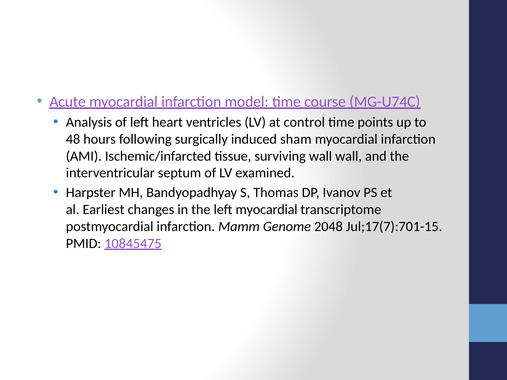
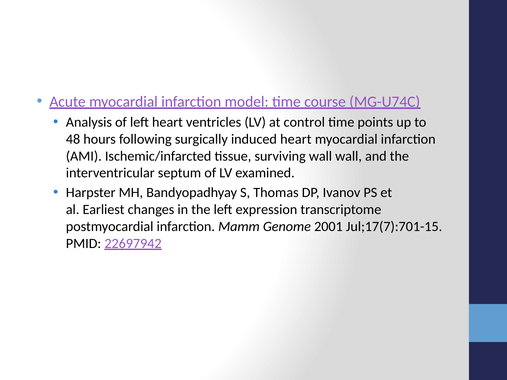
induced sham: sham -> heart (296, 139)
left myocardial: myocardial -> expression (266, 210)
2048: 2048 -> 2001 (328, 227)
10845475: 10845475 -> 22697942 (133, 244)
